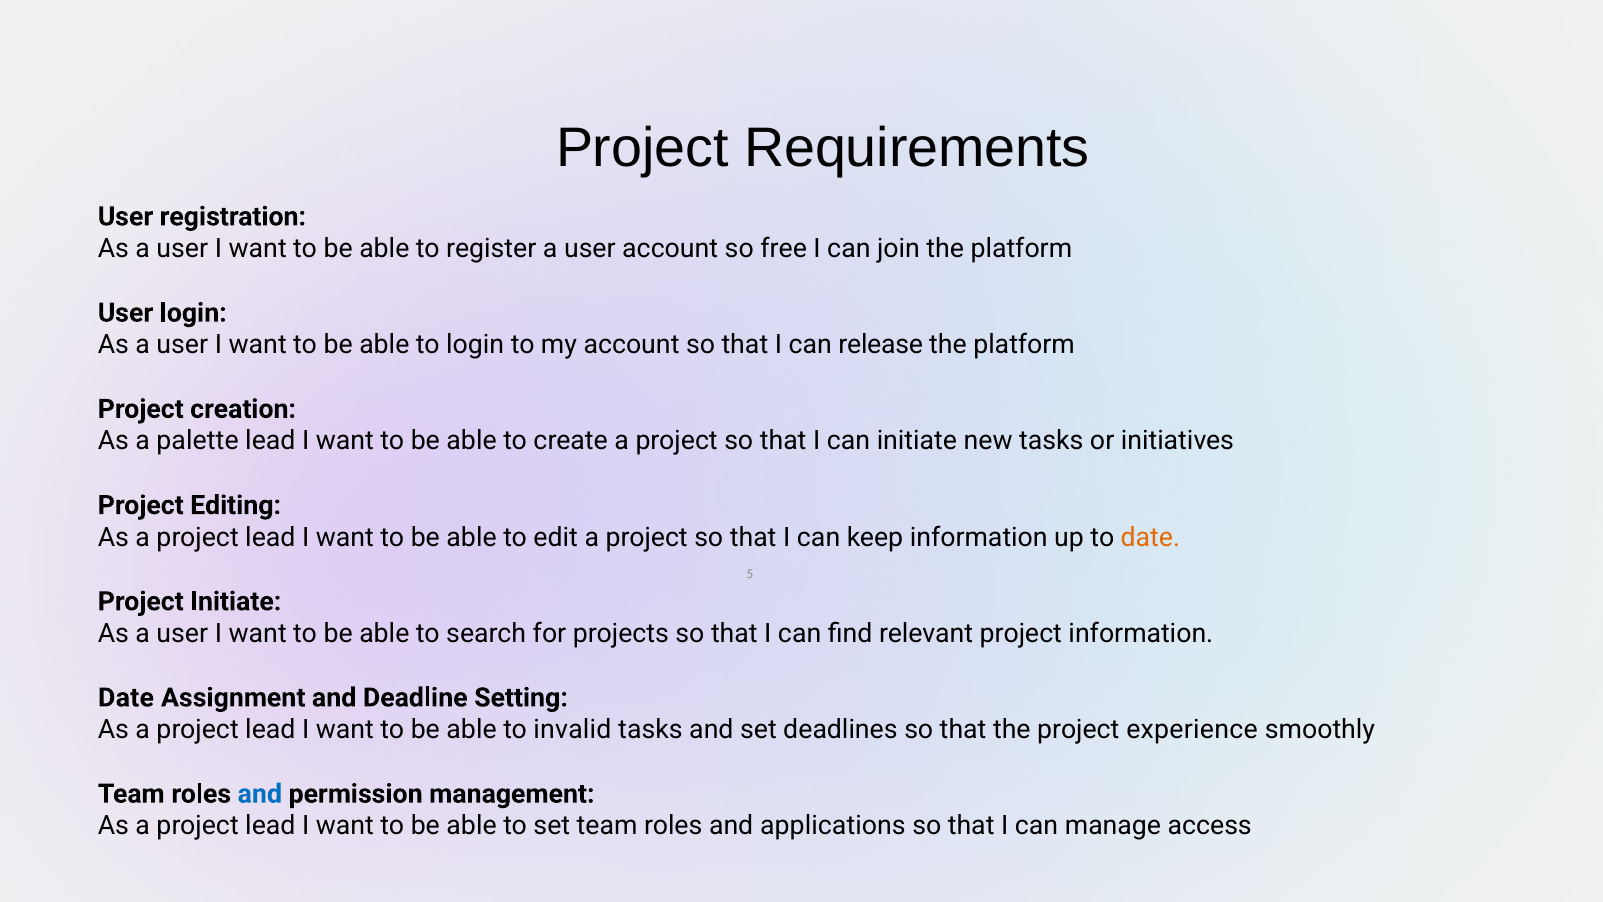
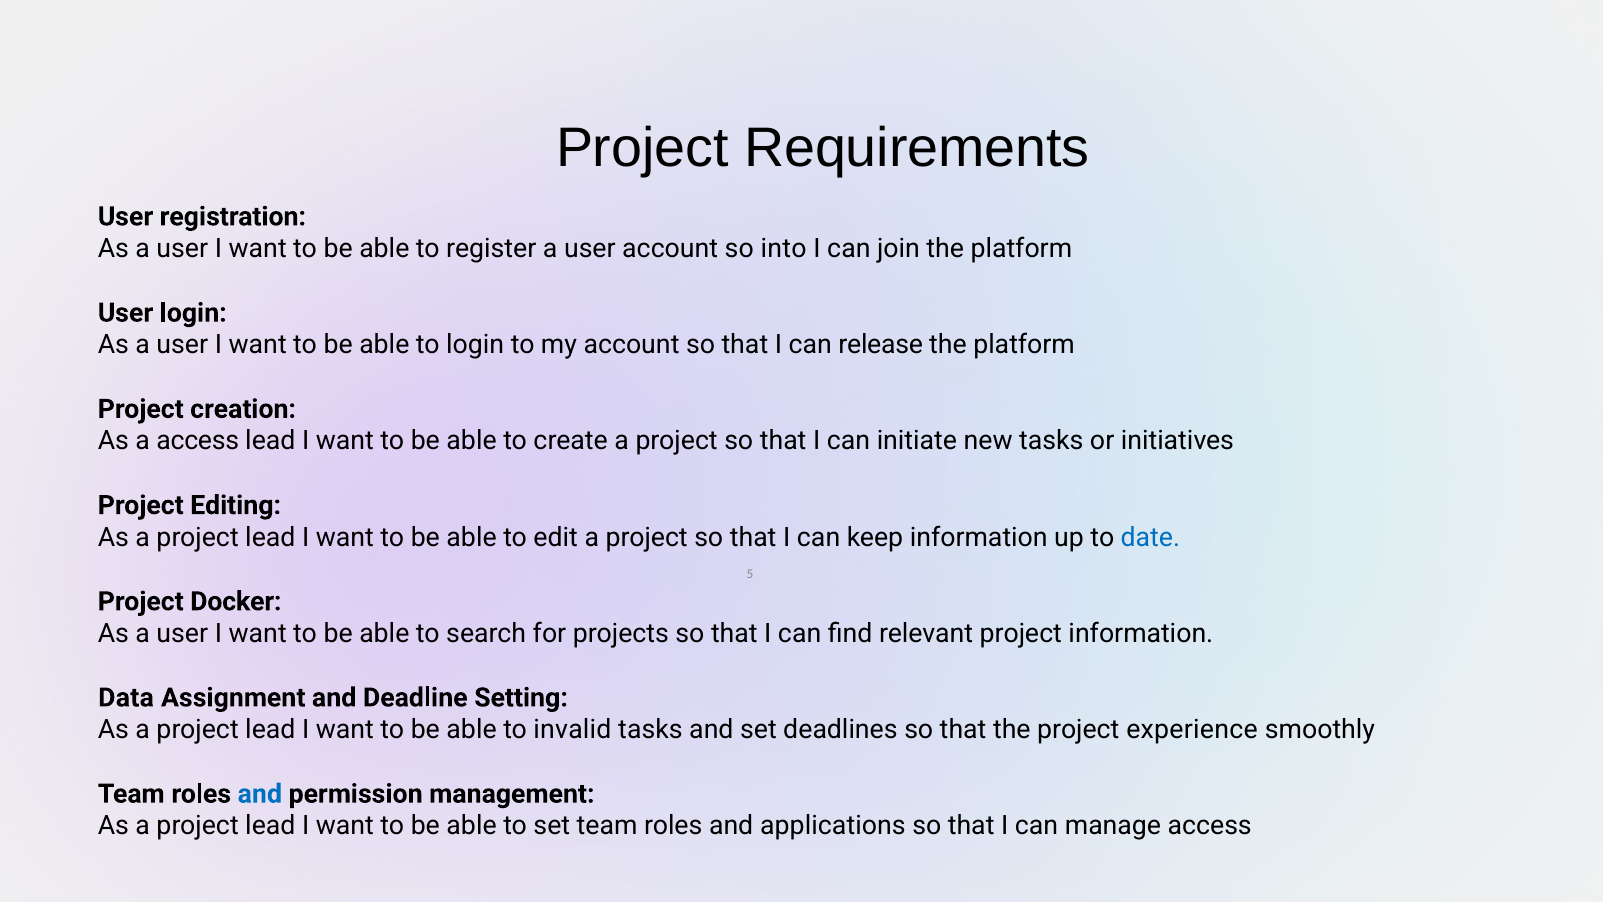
free: free -> into (784, 249)
a palette: palette -> access (198, 441)
date colour: orange -> blue (1150, 537)
Project Initiate: Initiate -> Docker (236, 601)
Date: Date -> Data (126, 697)
